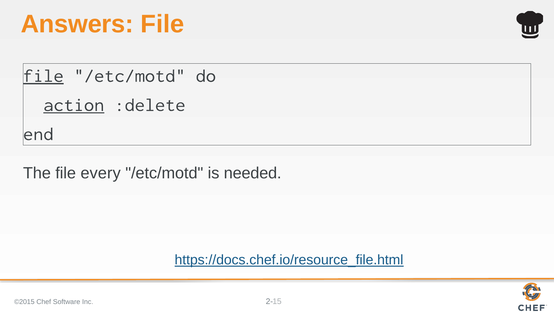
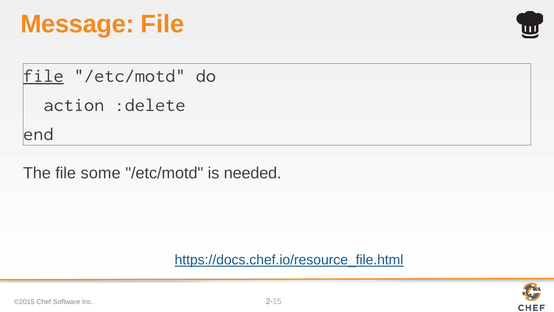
Answers: Answers -> Message (77, 24)
action underline: present -> none (74, 105)
every: every -> some (101, 173)
